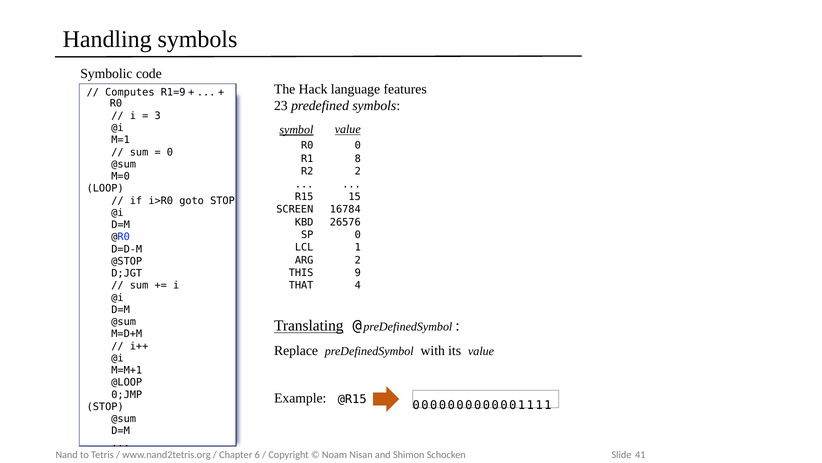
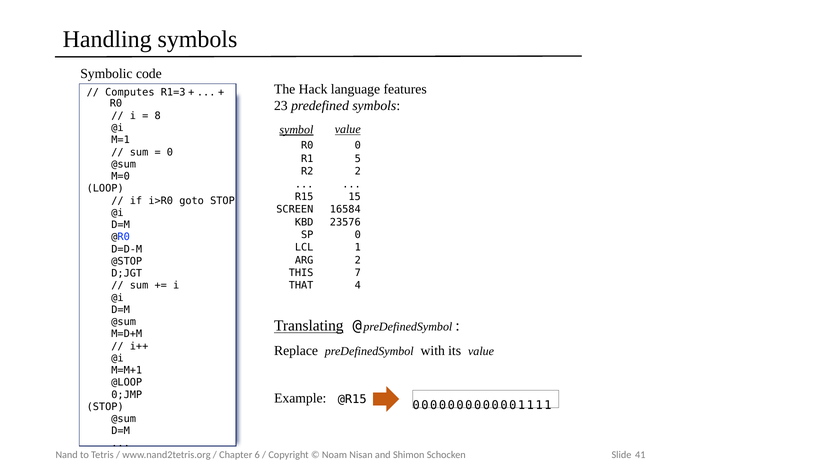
R1=9: R1=9 -> R1=3 (173, 92)
3: 3 -> 8 (158, 116)
8: 8 -> 5 (358, 159)
16784: 16784 -> 16584 (345, 209)
26576: 26576 -> 23576 (345, 222)
9: 9 -> 7 (358, 272)
